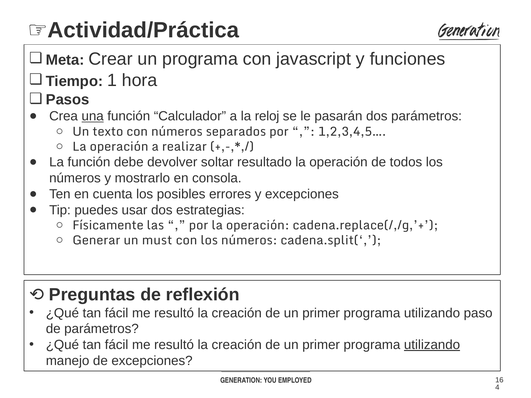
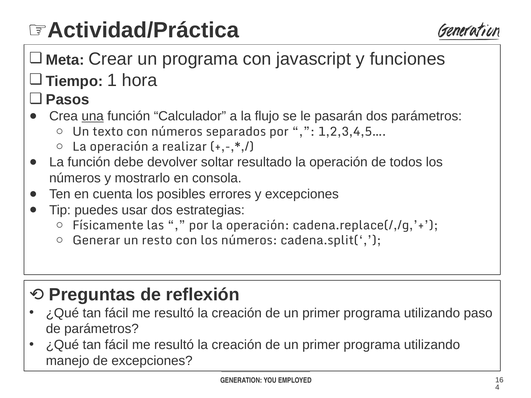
reloj: reloj -> flujo (267, 116)
must: must -> resto (157, 241)
utilizando underline: present -> none (432, 345)
